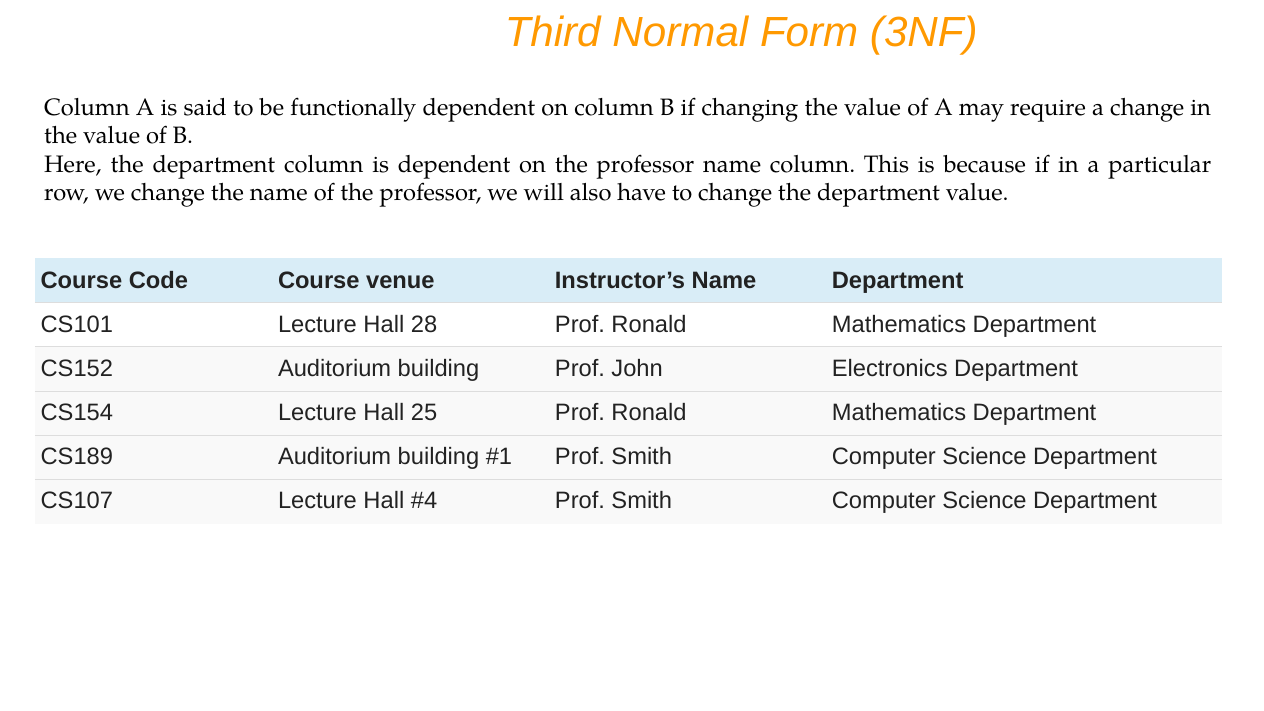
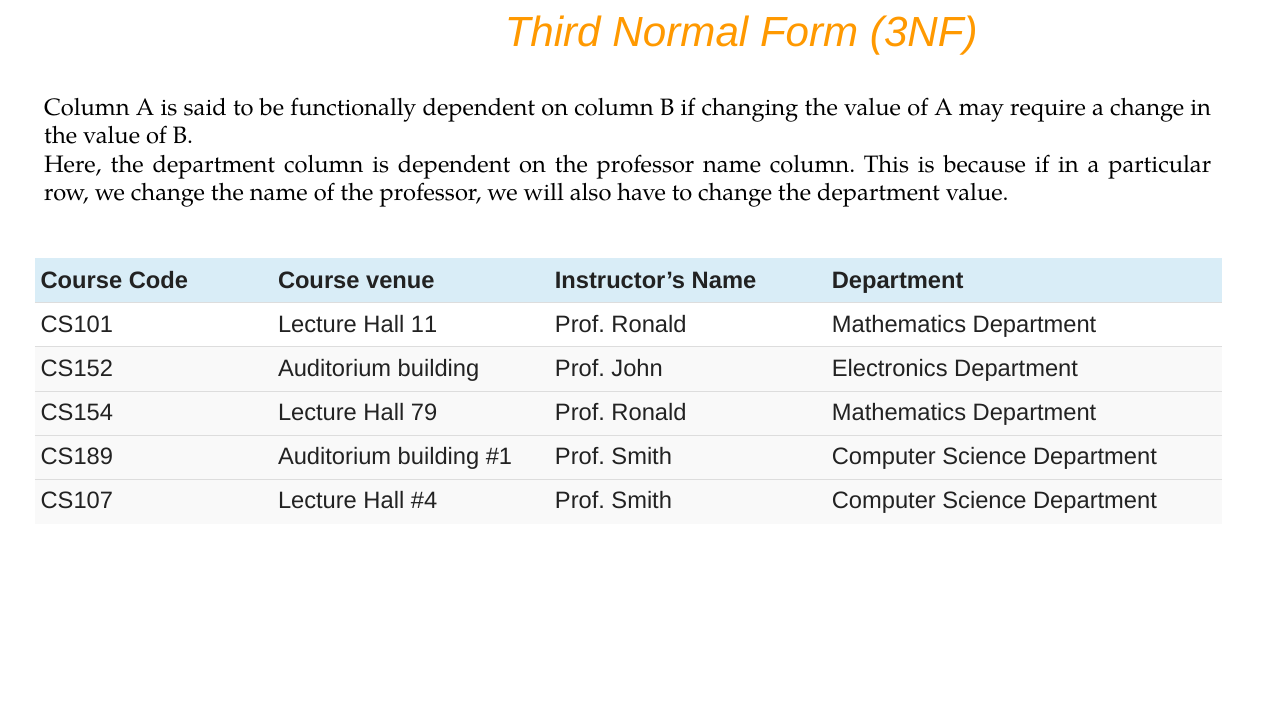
28: 28 -> 11 (424, 324)
25: 25 -> 79 (424, 413)
